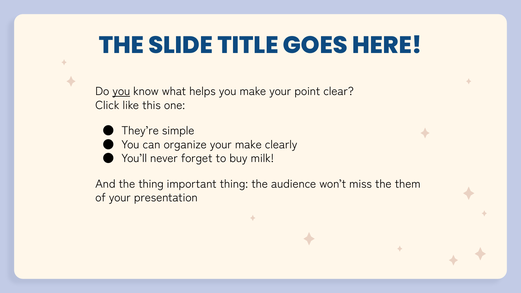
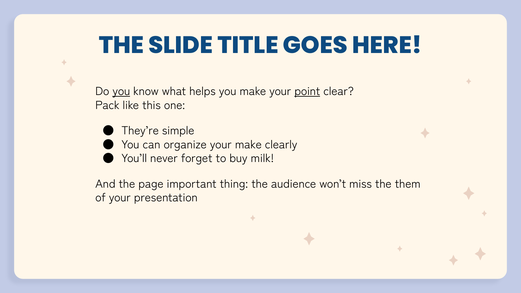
point underline: none -> present (307, 91)
Click: Click -> Pack (107, 105)
the thing: thing -> page (151, 184)
